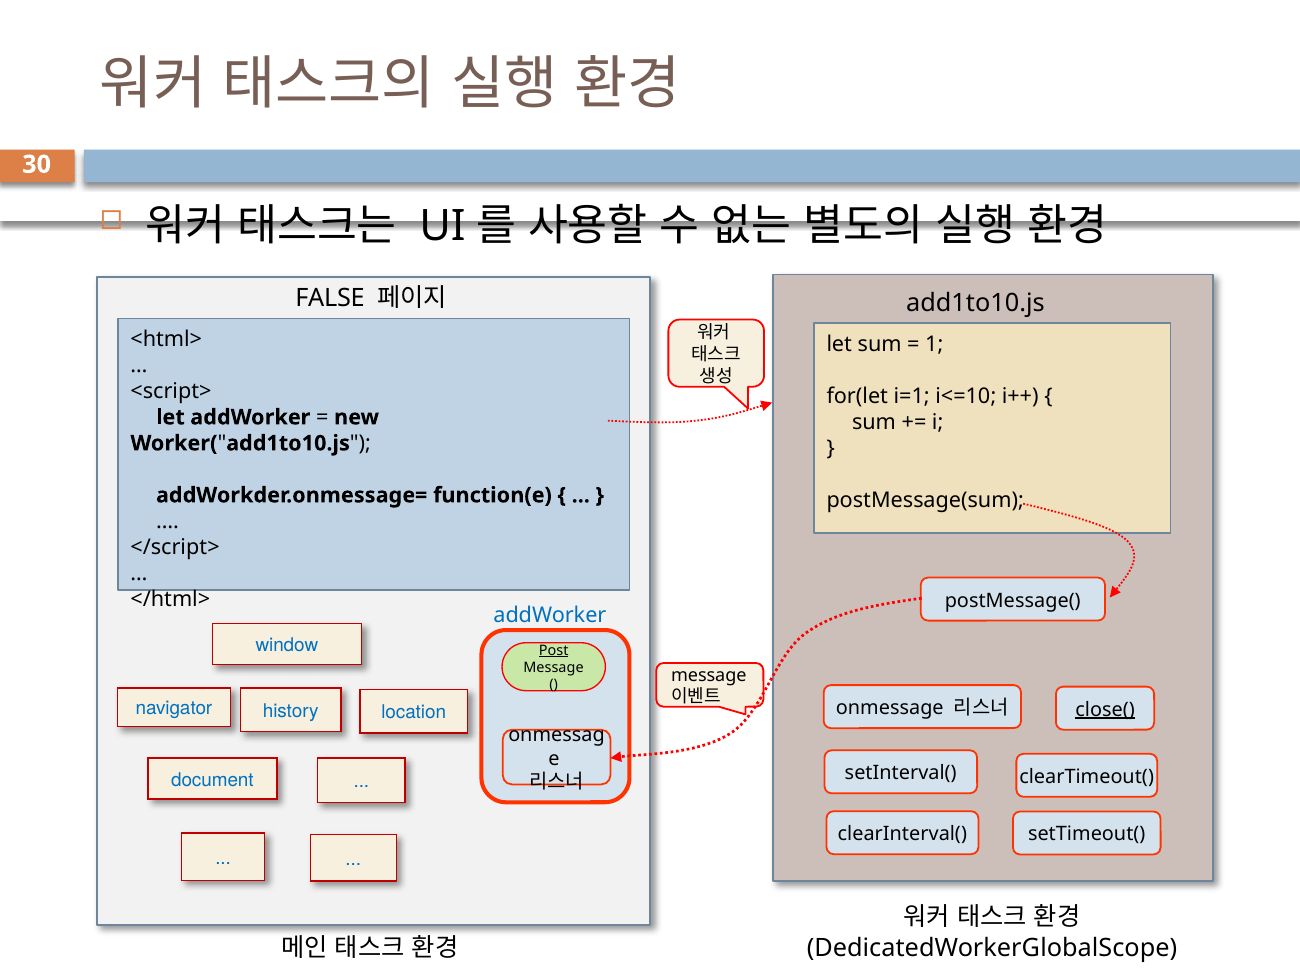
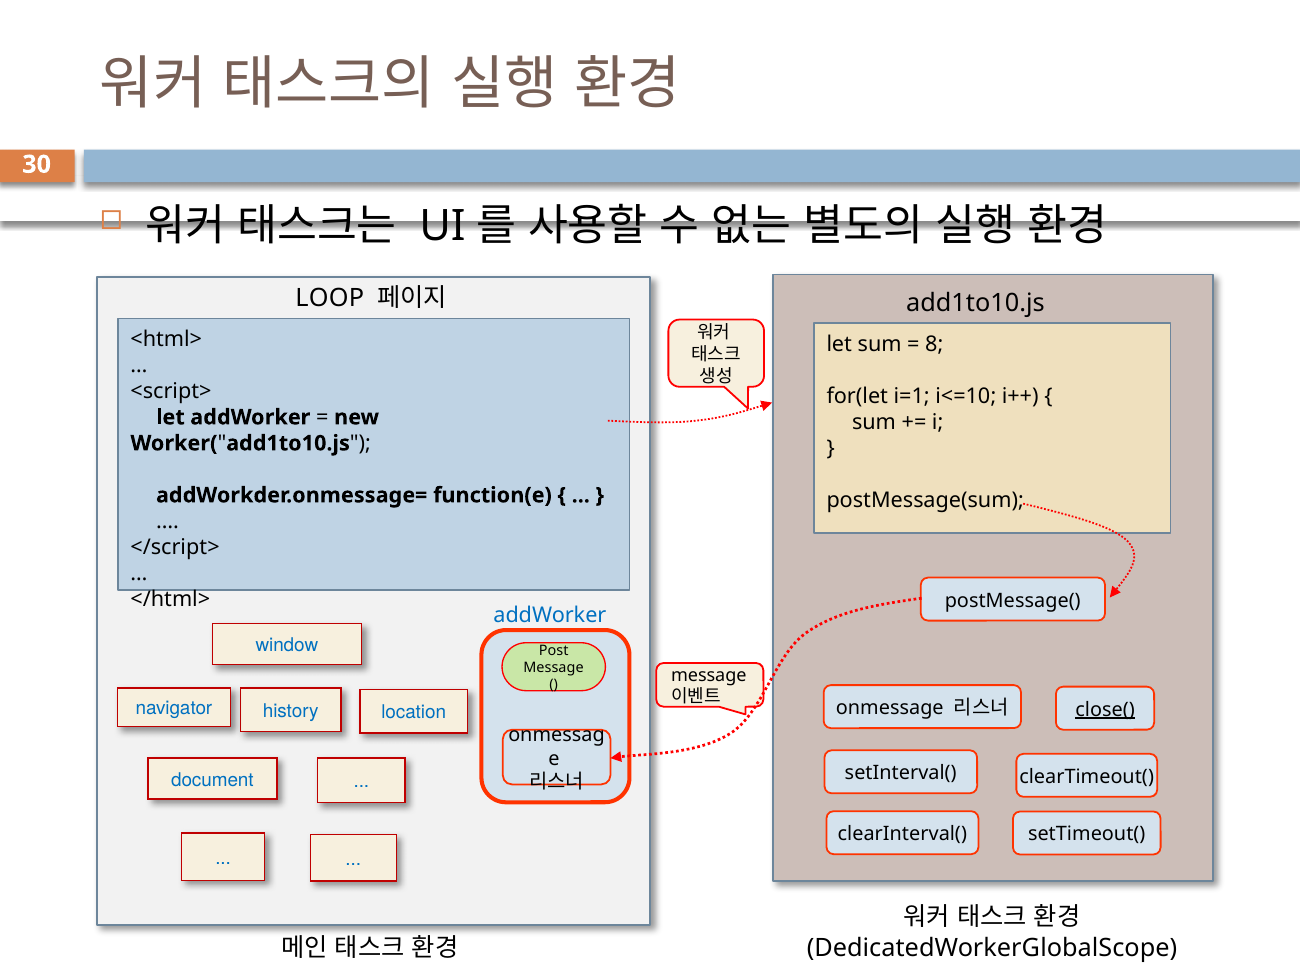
FALSE: FALSE -> LOOP (330, 298)
1: 1 -> 8 (934, 344)
Post underline: present -> none (554, 650)
